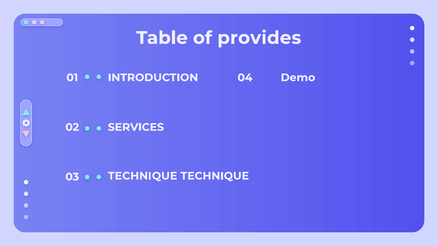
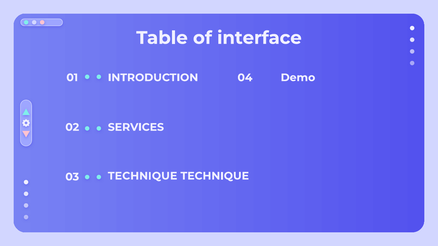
provides: provides -> interface (259, 38)
